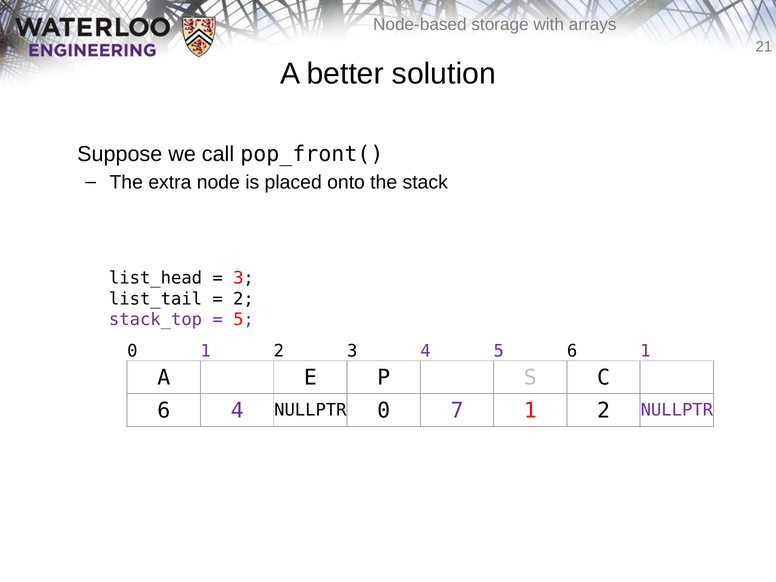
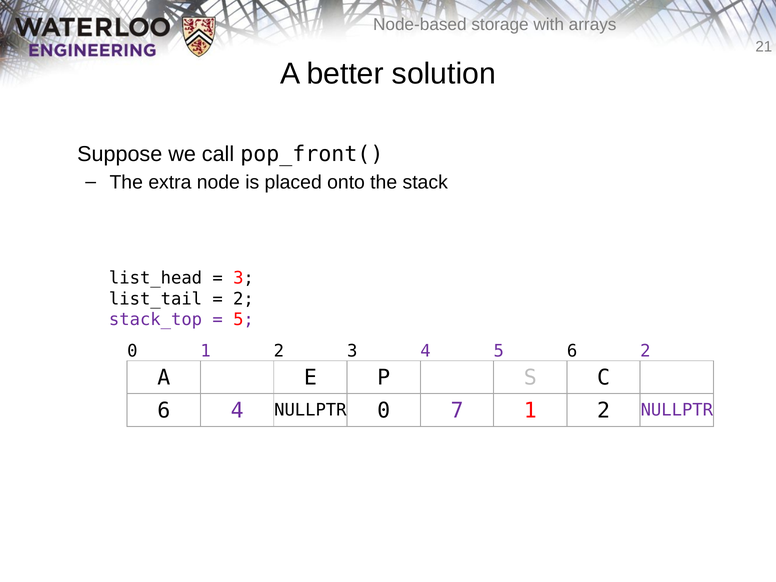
6 1: 1 -> 2 (645, 351)
